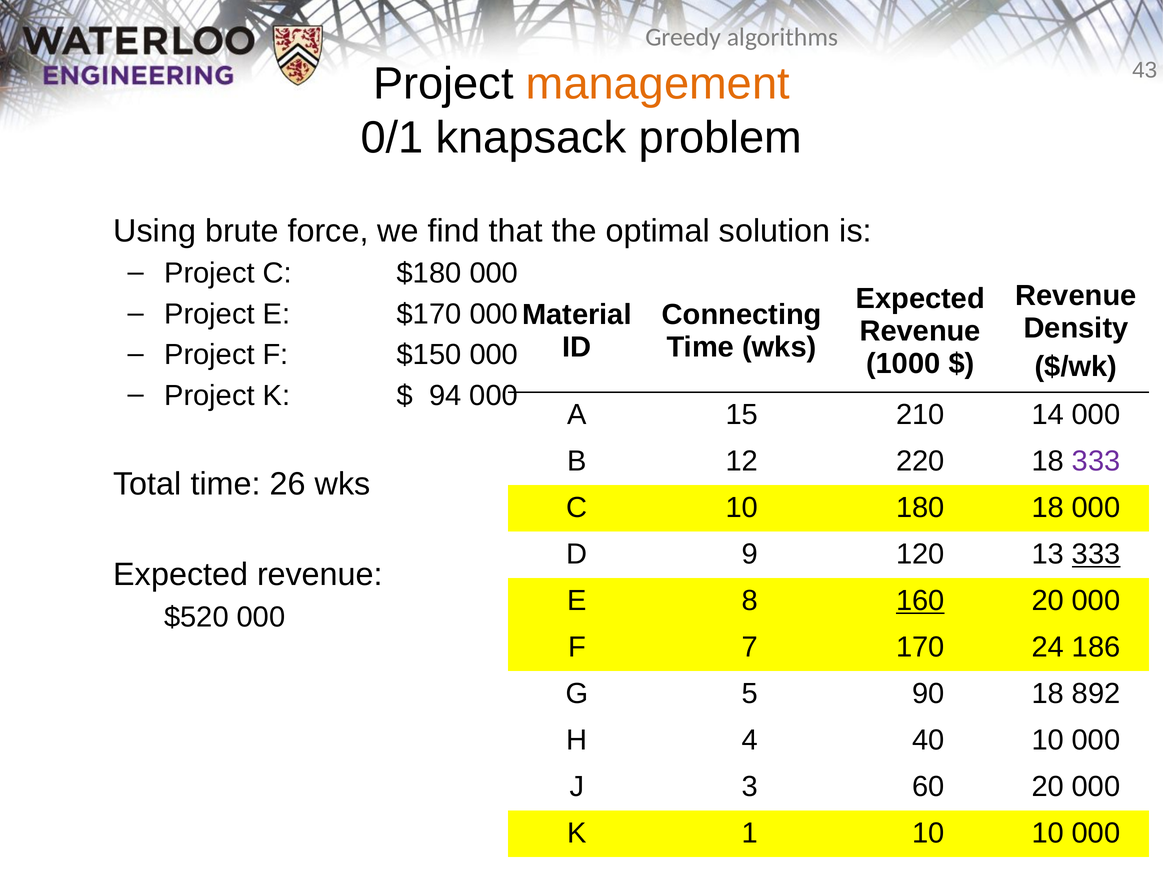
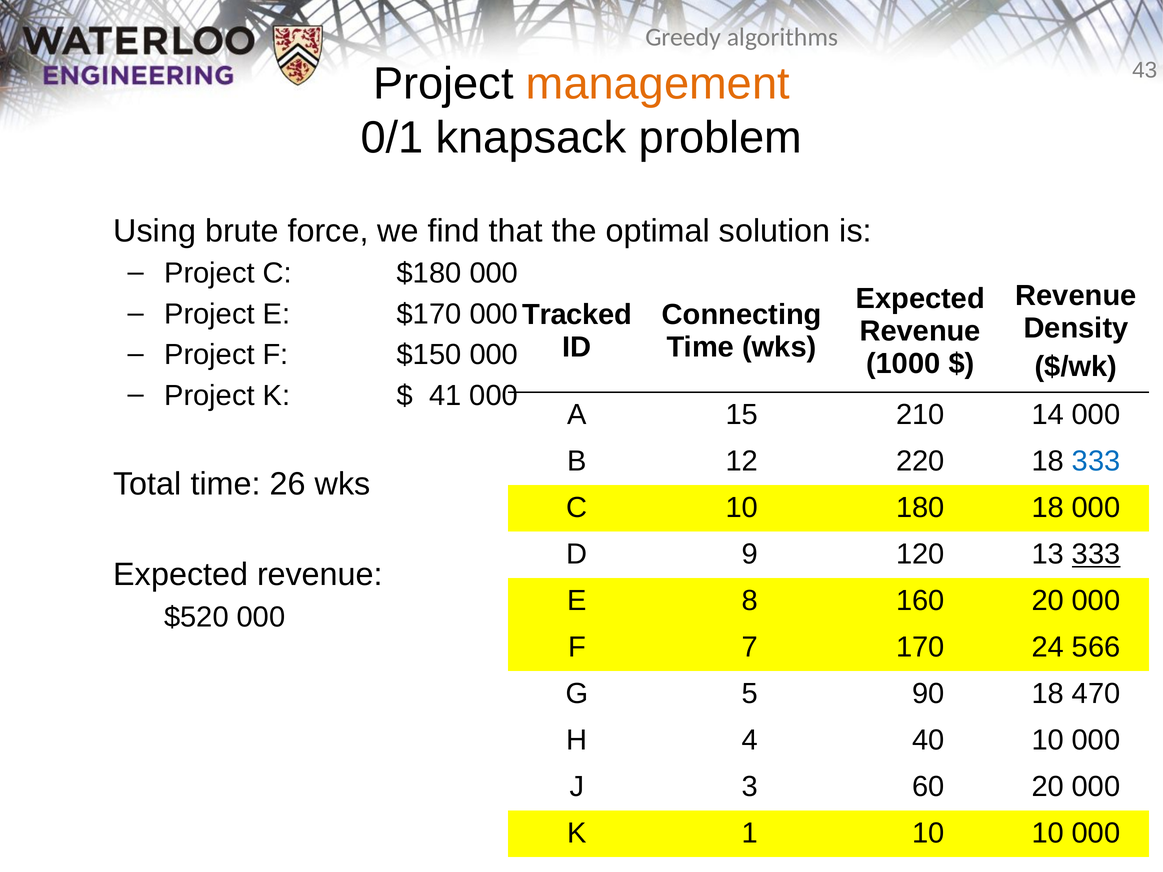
Material: Material -> Tracked (577, 315)
94: 94 -> 41 (445, 396)
333 colour: purple -> blue (1096, 461)
160 underline: present -> none (920, 601)
186: 186 -> 566 (1096, 647)
892: 892 -> 470 (1096, 694)
